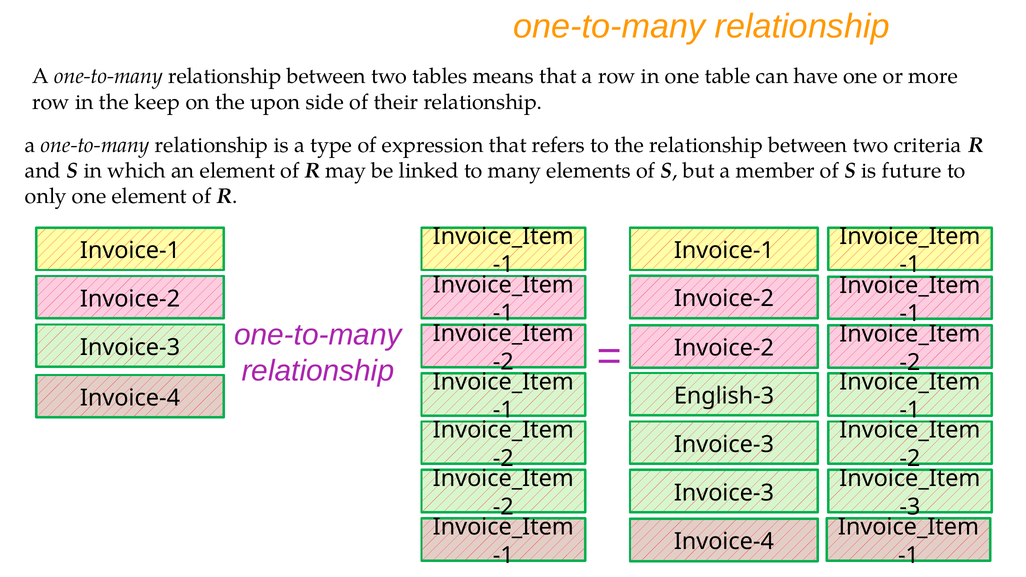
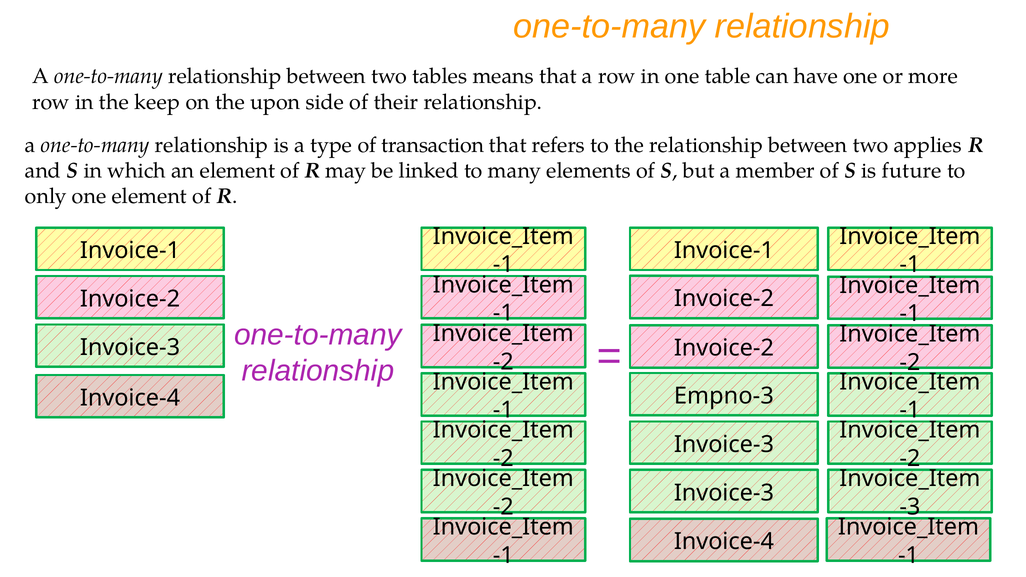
expression: expression -> transaction (433, 145)
criteria: criteria -> applies (928, 145)
English-3: English-3 -> Empno-3 (724, 396)
